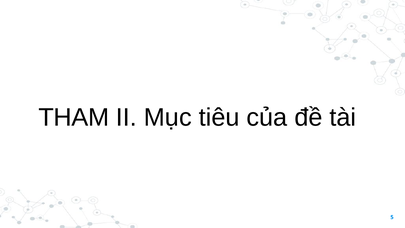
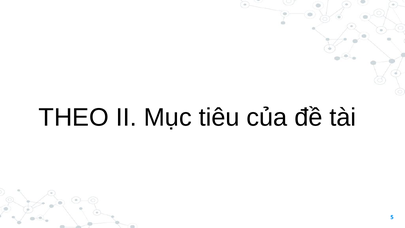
THAM: THAM -> THEO (74, 118)
